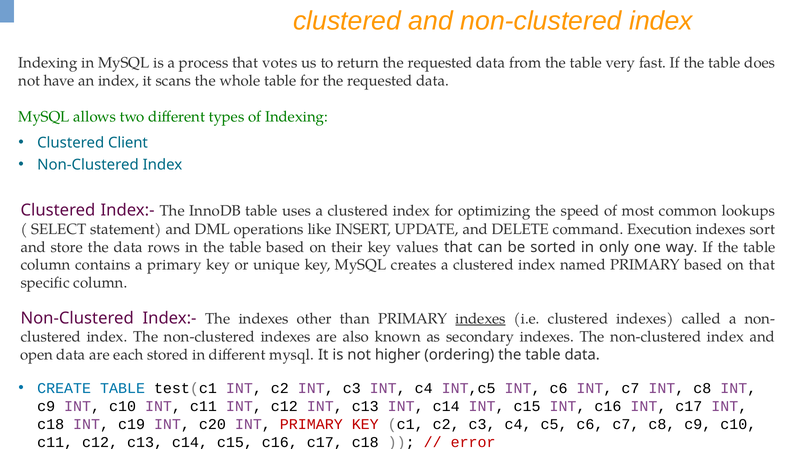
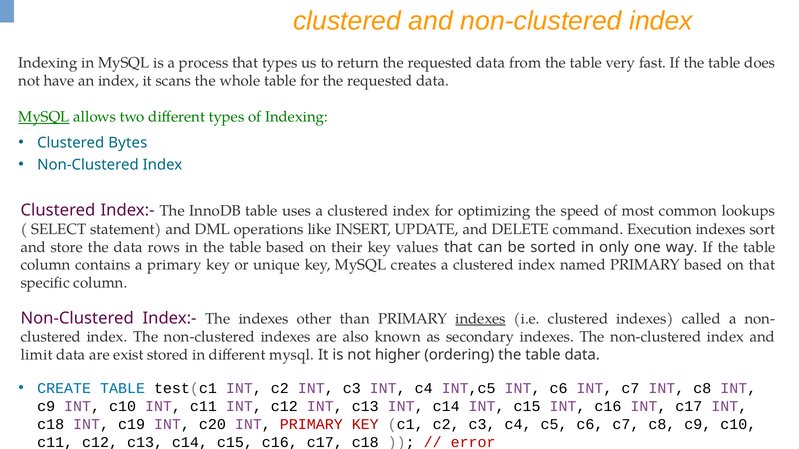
that votes: votes -> types (280, 63)
MySQL underline: none -> present (44, 117)
Client: Client -> Bytes (128, 143)
open: open -> limit (37, 355)
each: each -> exist (129, 355)
